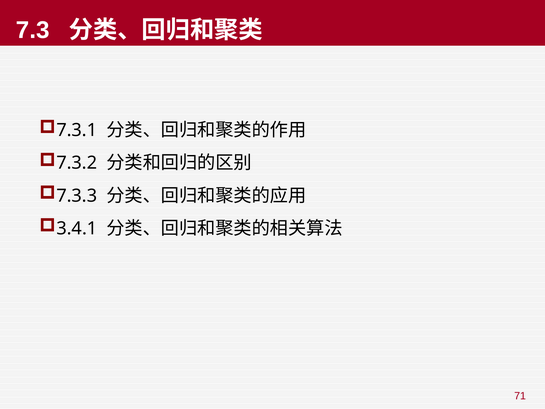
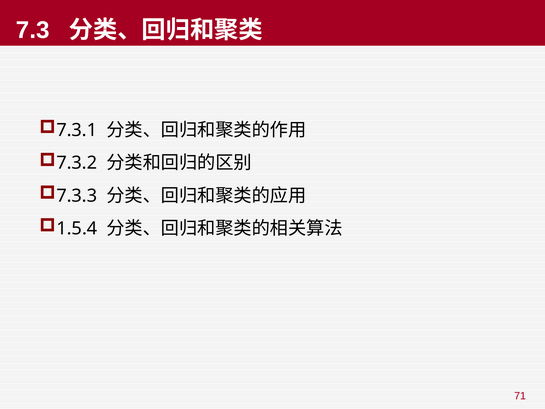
3.4.1: 3.4.1 -> 1.5.4 (77, 228)
